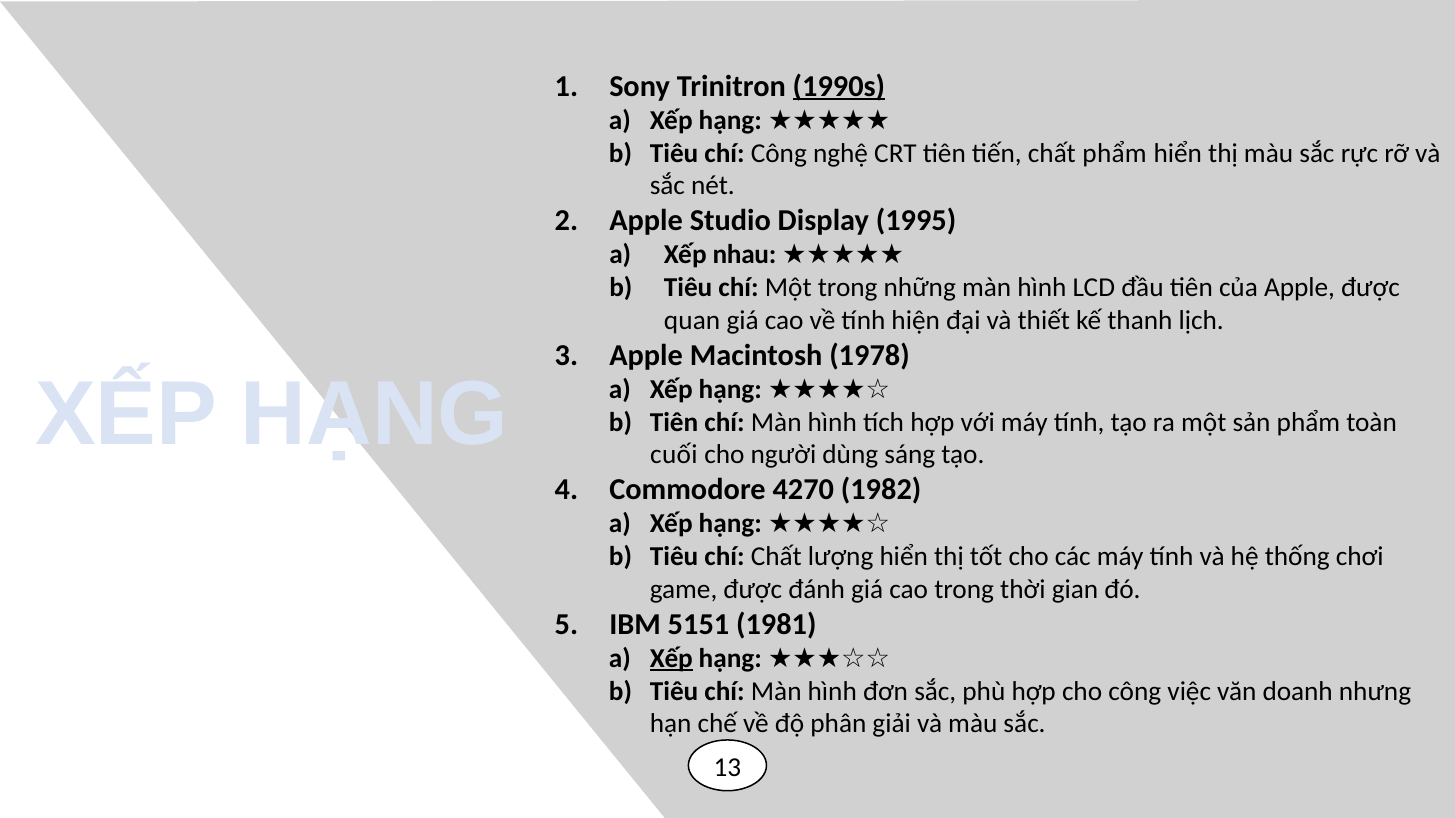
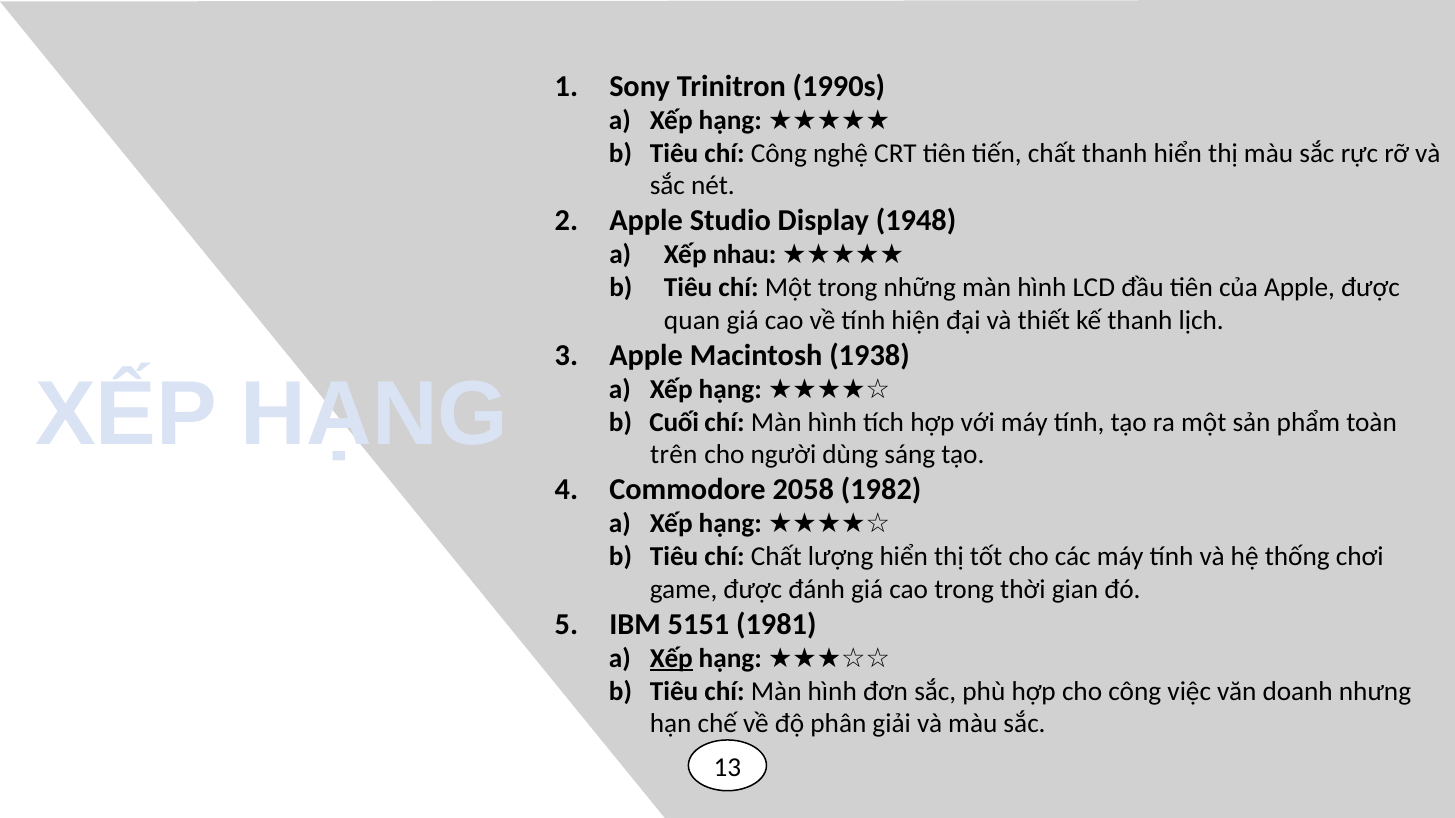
1990s underline: present -> none (839, 86)
chất phẩm: phẩm -> thanh (1115, 153)
1995: 1995 -> 1948 (916, 221)
1978: 1978 -> 1938 (869, 355)
Tiên: Tiên -> Cuối (674, 422)
cuối: cuối -> trên (674, 455)
4270: 4270 -> 2058 (803, 490)
